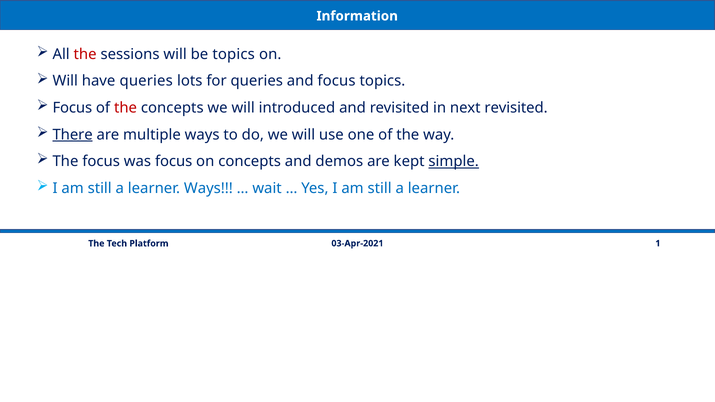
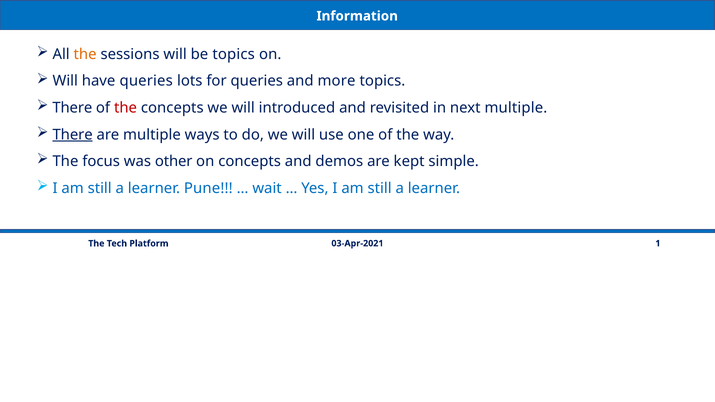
the colour: red -> orange (85, 54)
and focus: focus -> more (337, 81)
Focus: Focus -> There (72, 108)
next revisited: revisited -> multiple (516, 108)
was focus: focus -> other (174, 162)
simple underline: present -> none (454, 162)
learner Ways: Ways -> Pune (208, 188)
